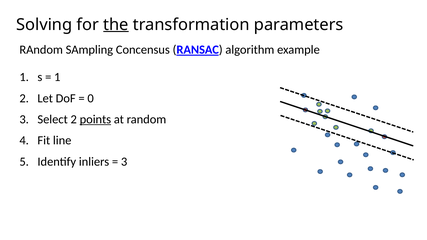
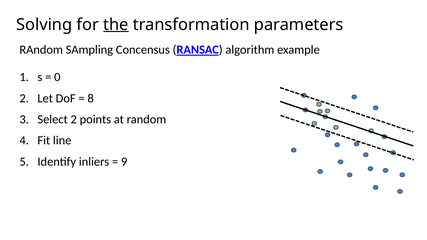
1: 1 -> 0 (57, 77)
0: 0 -> 8 (91, 98)
points underline: present -> none (95, 119)
3: 3 -> 9 (124, 162)
